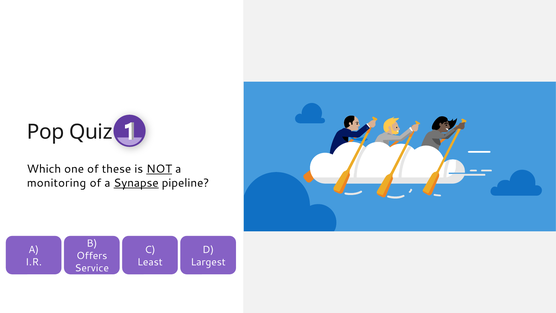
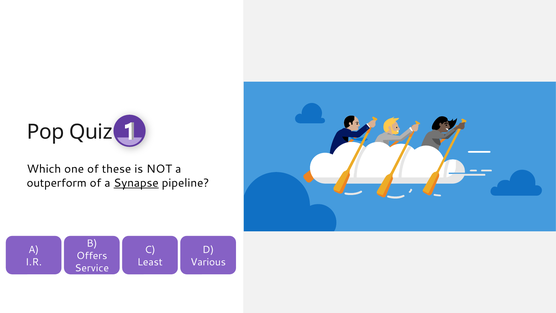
NOT underline: present -> none (159, 169)
monitoring: monitoring -> outperform (57, 183)
Largest: Largest -> Various (208, 262)
